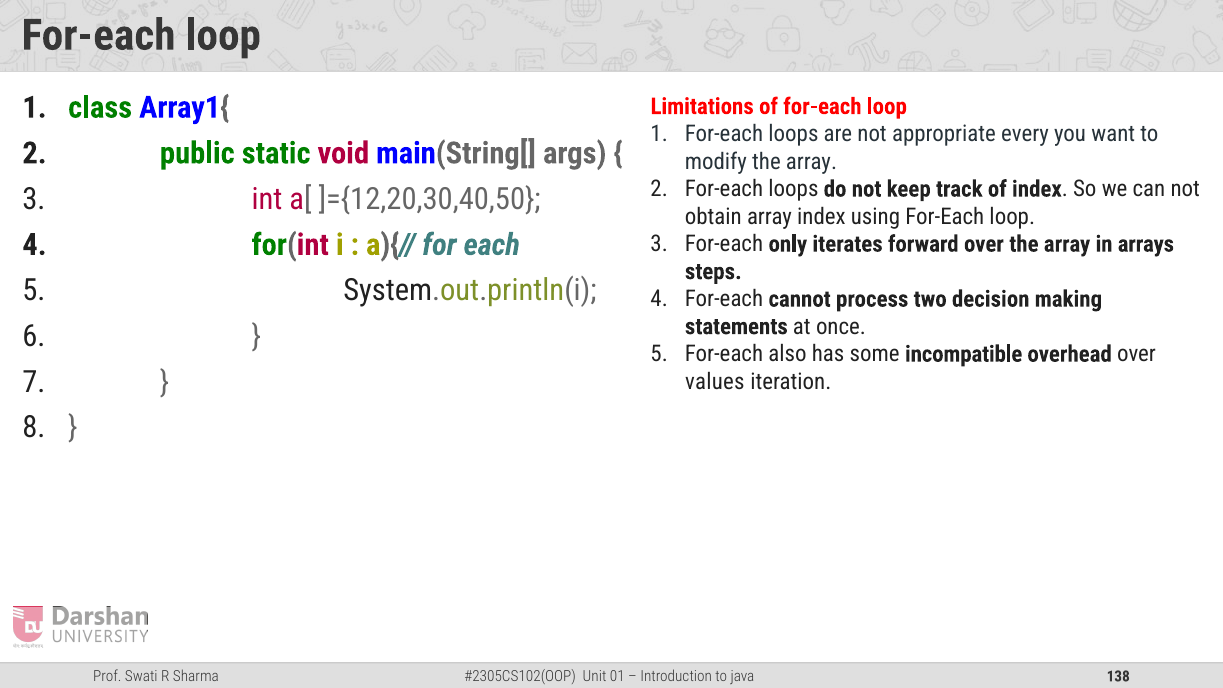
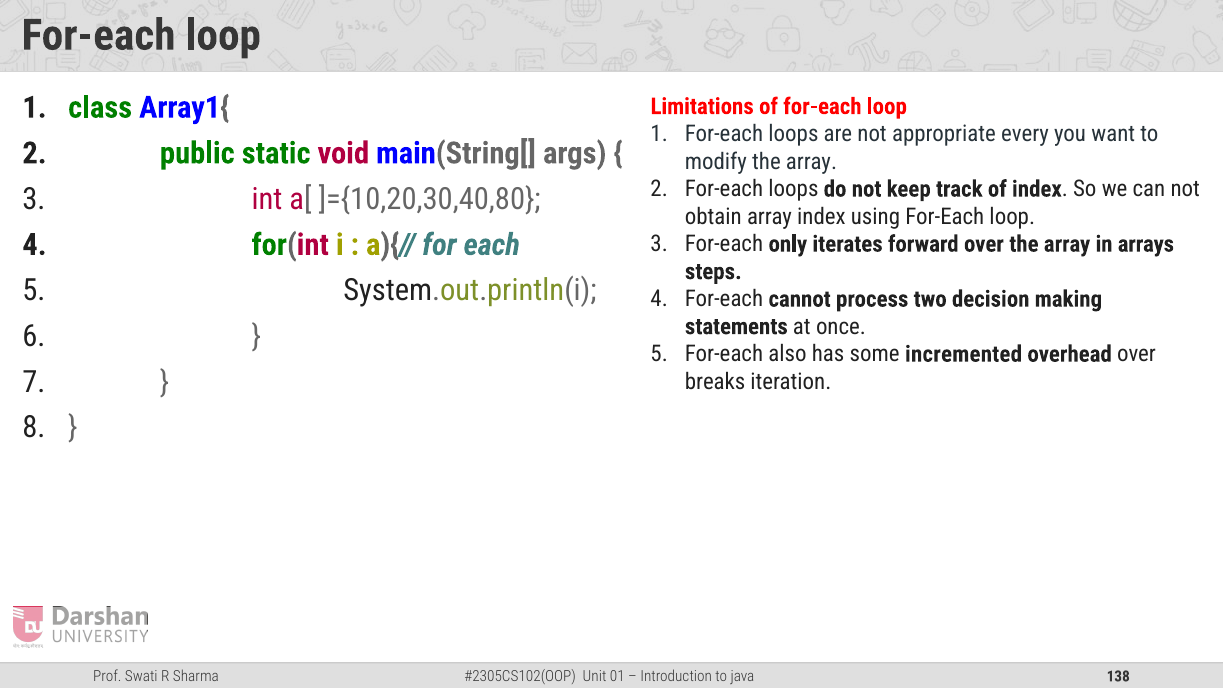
]={12,20,30,40,50: ]={12,20,30,40,50 -> ]={10,20,30,40,80 (430, 199)
incompatible: incompatible -> incremented (964, 354)
values: values -> breaks (715, 382)
